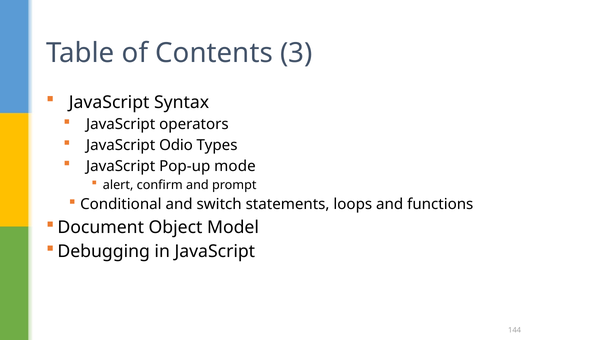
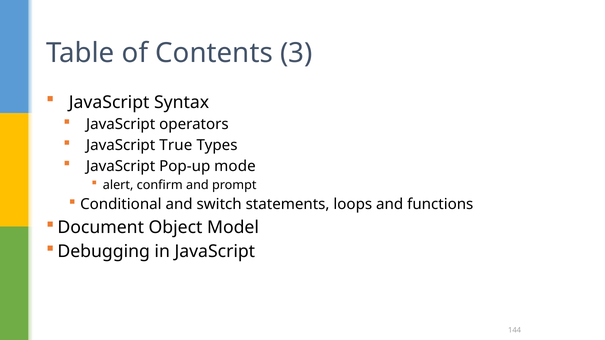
Odio: Odio -> True (176, 145)
